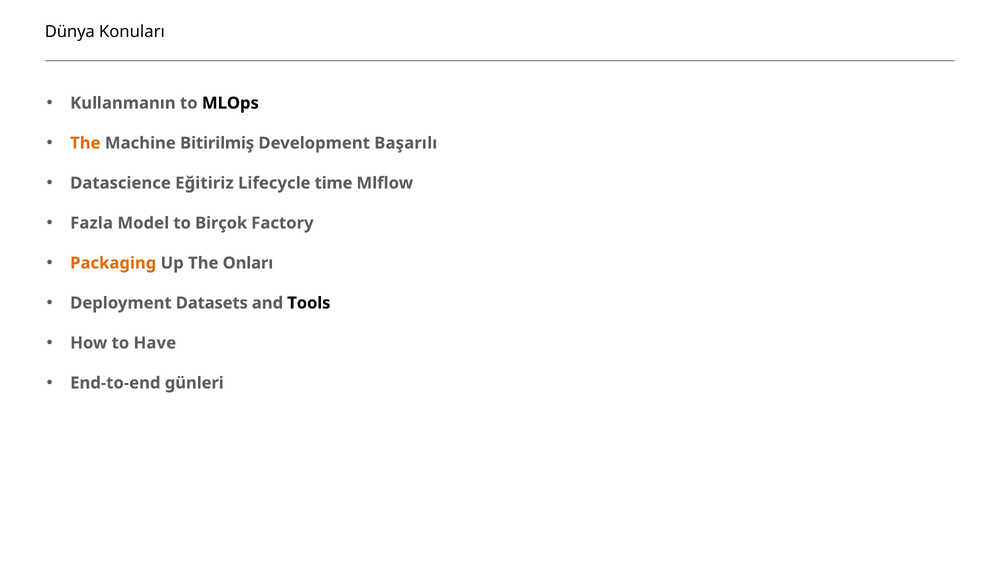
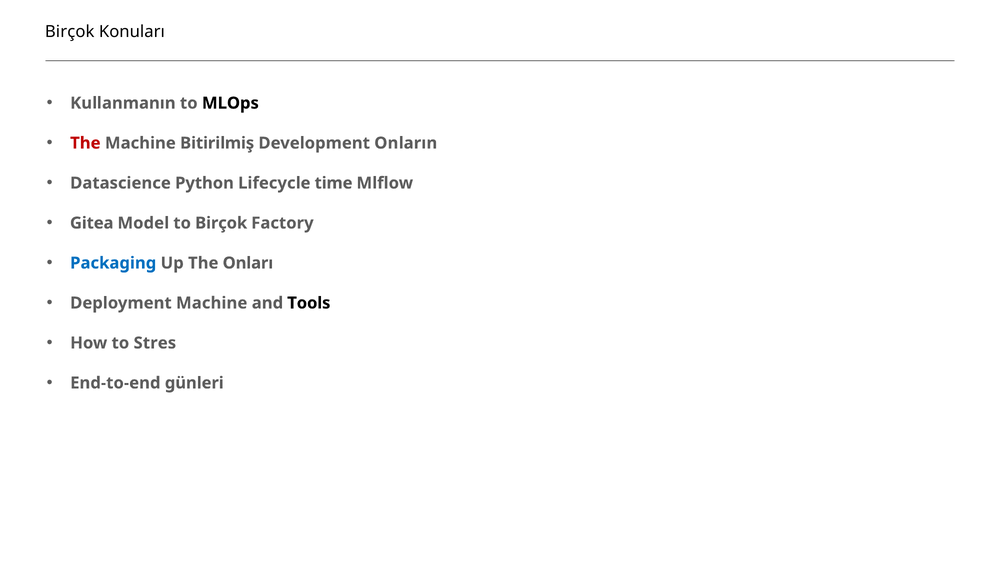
Dünya: Dünya -> Birçok (70, 32)
The colour: orange -> red (85, 143)
Başarılı: Başarılı -> Onların (406, 143)
Eğitiriz: Eğitiriz -> Python (205, 183)
Fazla: Fazla -> Gitea (92, 223)
Packaging colour: orange -> blue (113, 263)
Deployment Datasets: Datasets -> Machine (212, 303)
Have: Have -> Stres (155, 343)
